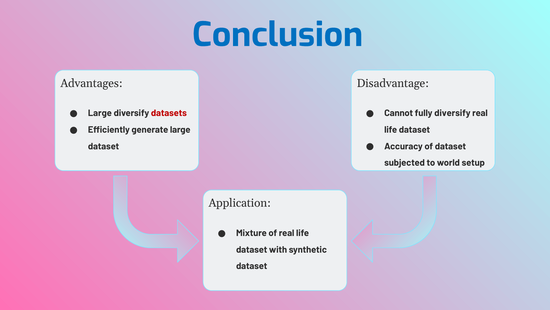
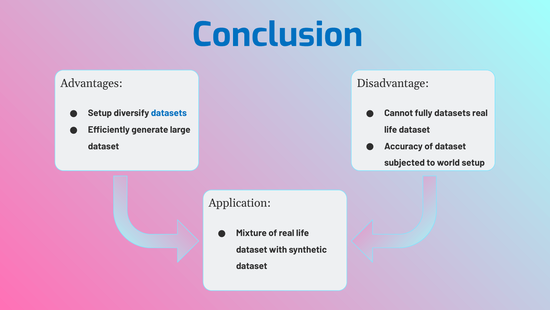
Large: Large -> Setup (100, 113)
datasets colour: red -> blue (169, 113)
fully diversify: diversify -> datasets (452, 113)
